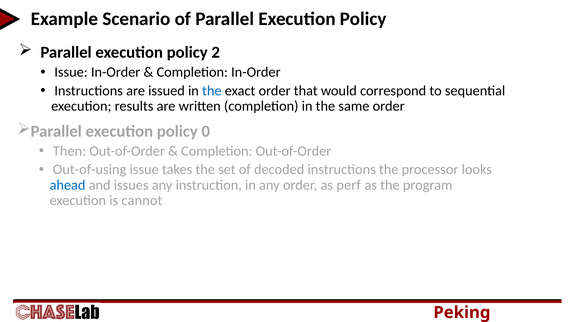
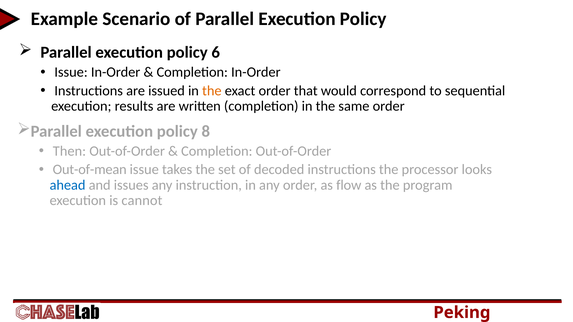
2: 2 -> 6 (216, 53)
the colour: blue -> orange (212, 91)
0: 0 -> 8 (206, 132)
Out-of-using: Out-of-using -> Out-of-mean (90, 170)
perf: perf -> flow (349, 185)
